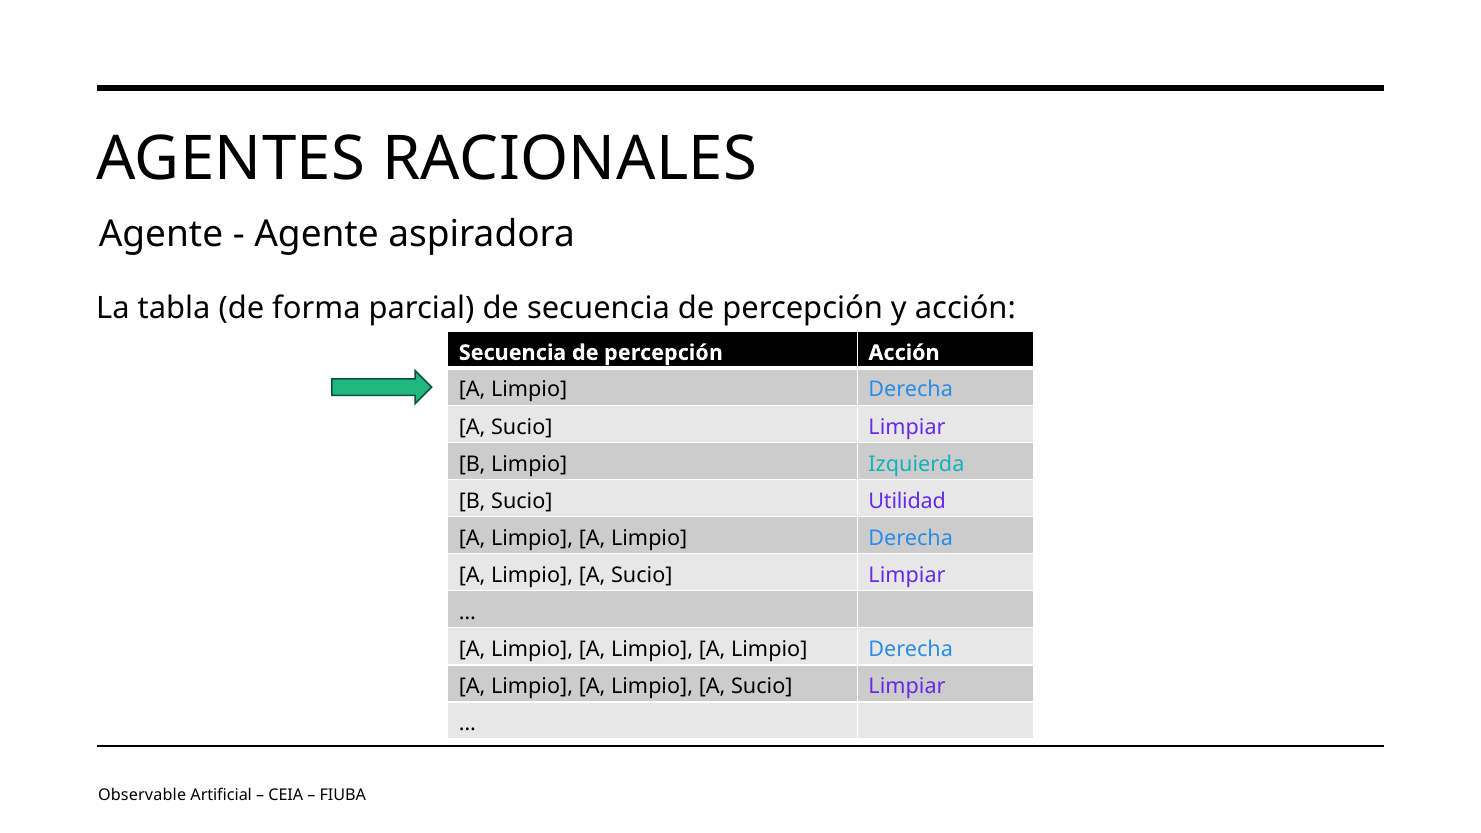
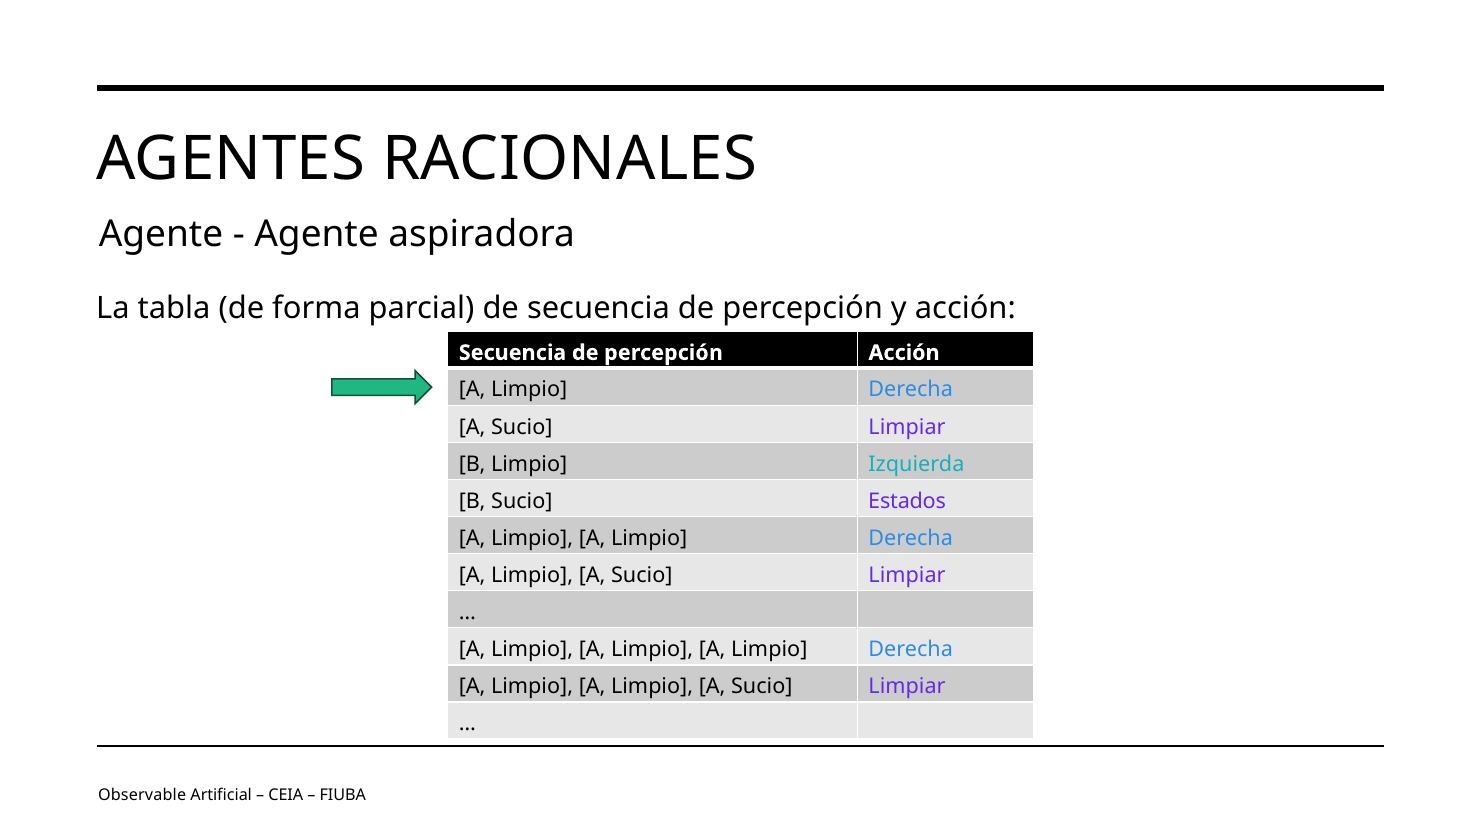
Utilidad: Utilidad -> Estados (907, 501)
